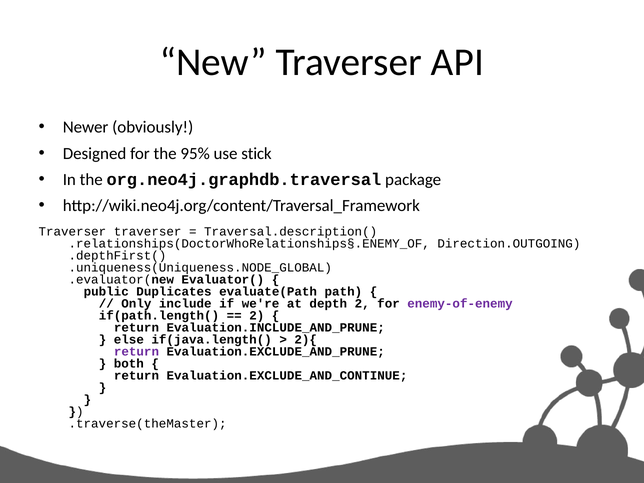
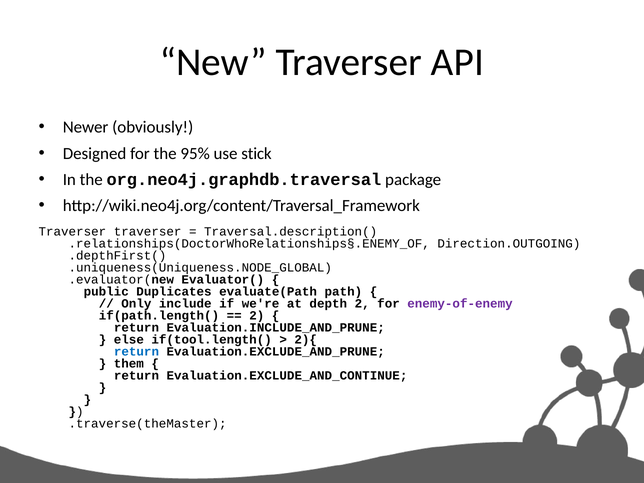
if(java.length(: if(java.length( -> if(tool.length( (212, 340)
return colour: purple -> blue (136, 352)
both: both -> them (129, 364)
